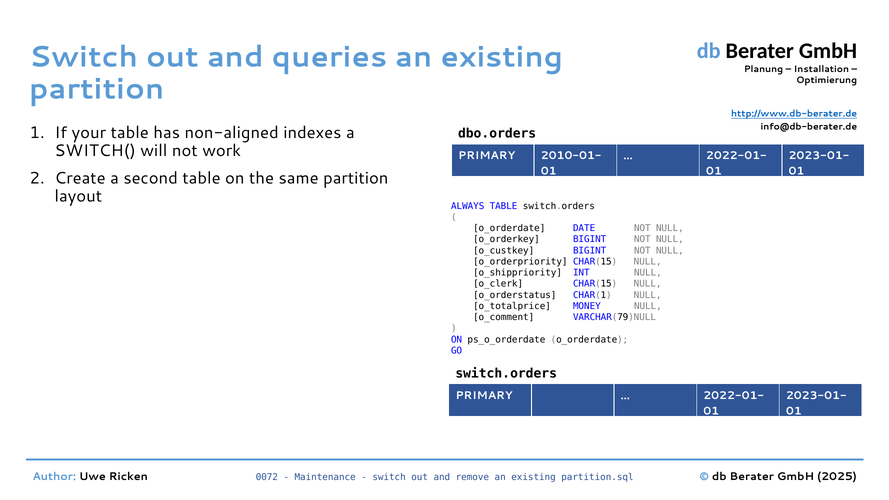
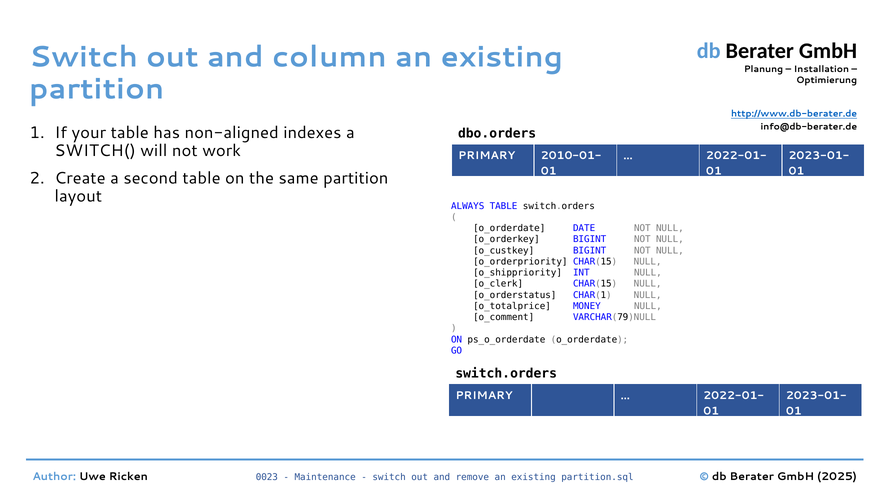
queries: queries -> column (329, 57)
0072: 0072 -> 0023 (267, 477)
